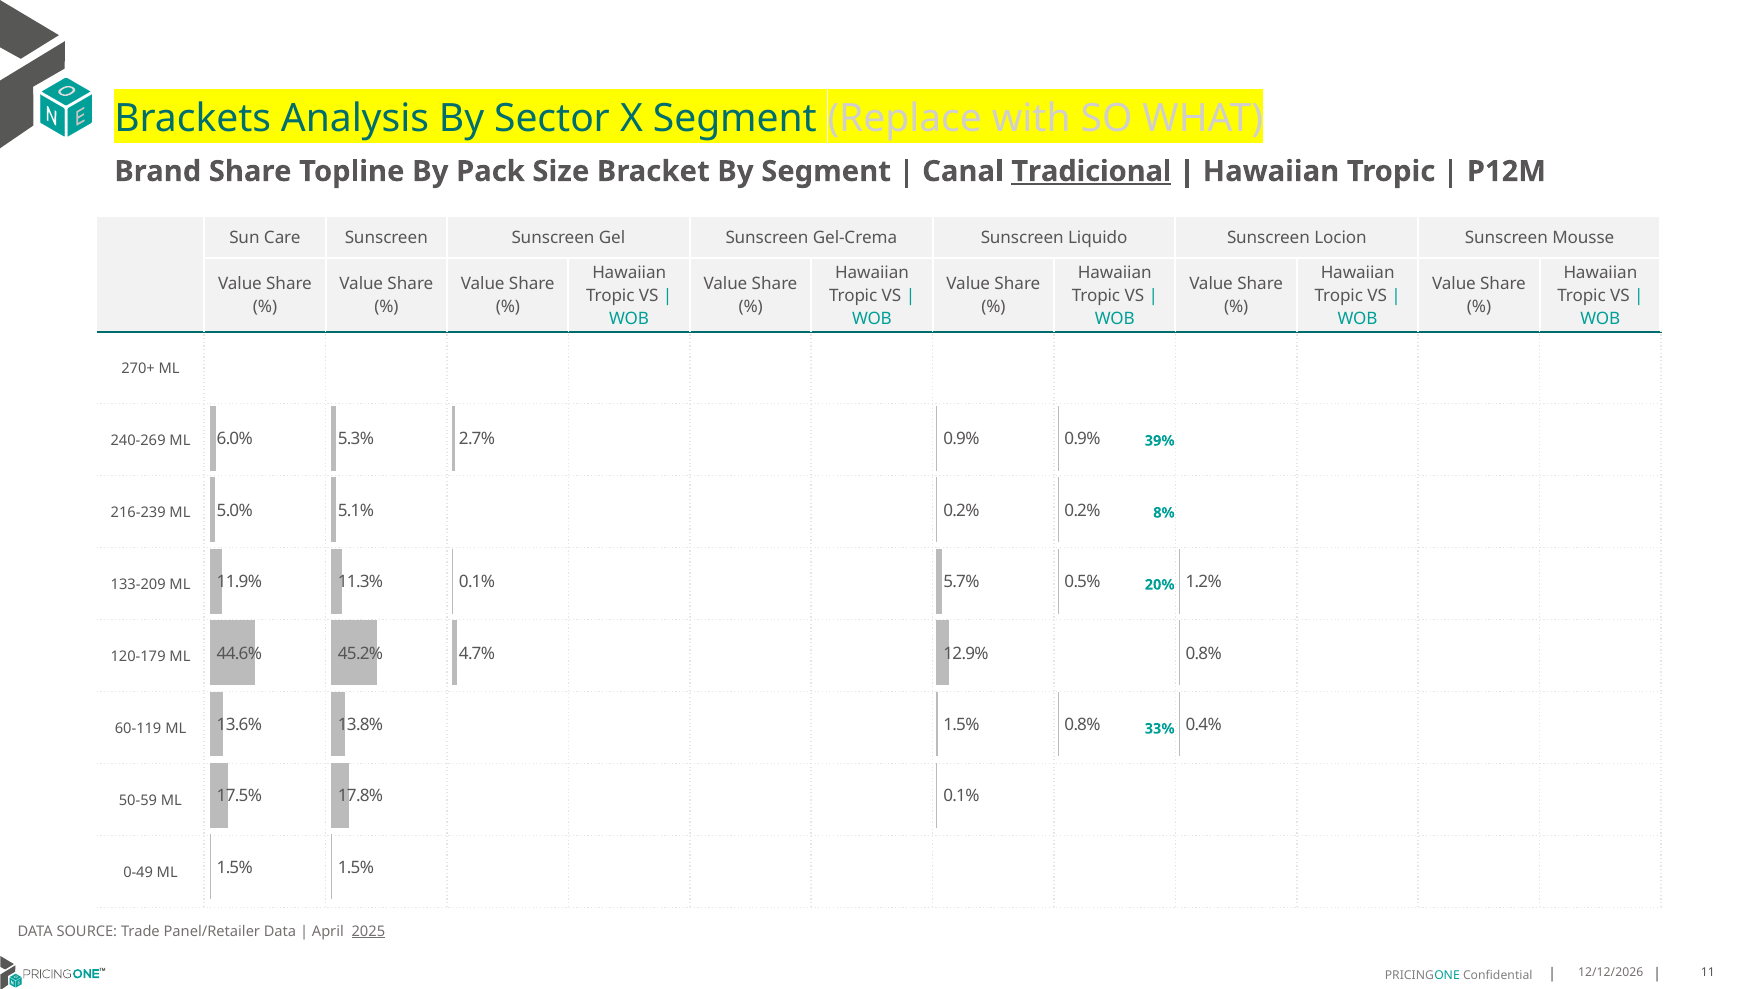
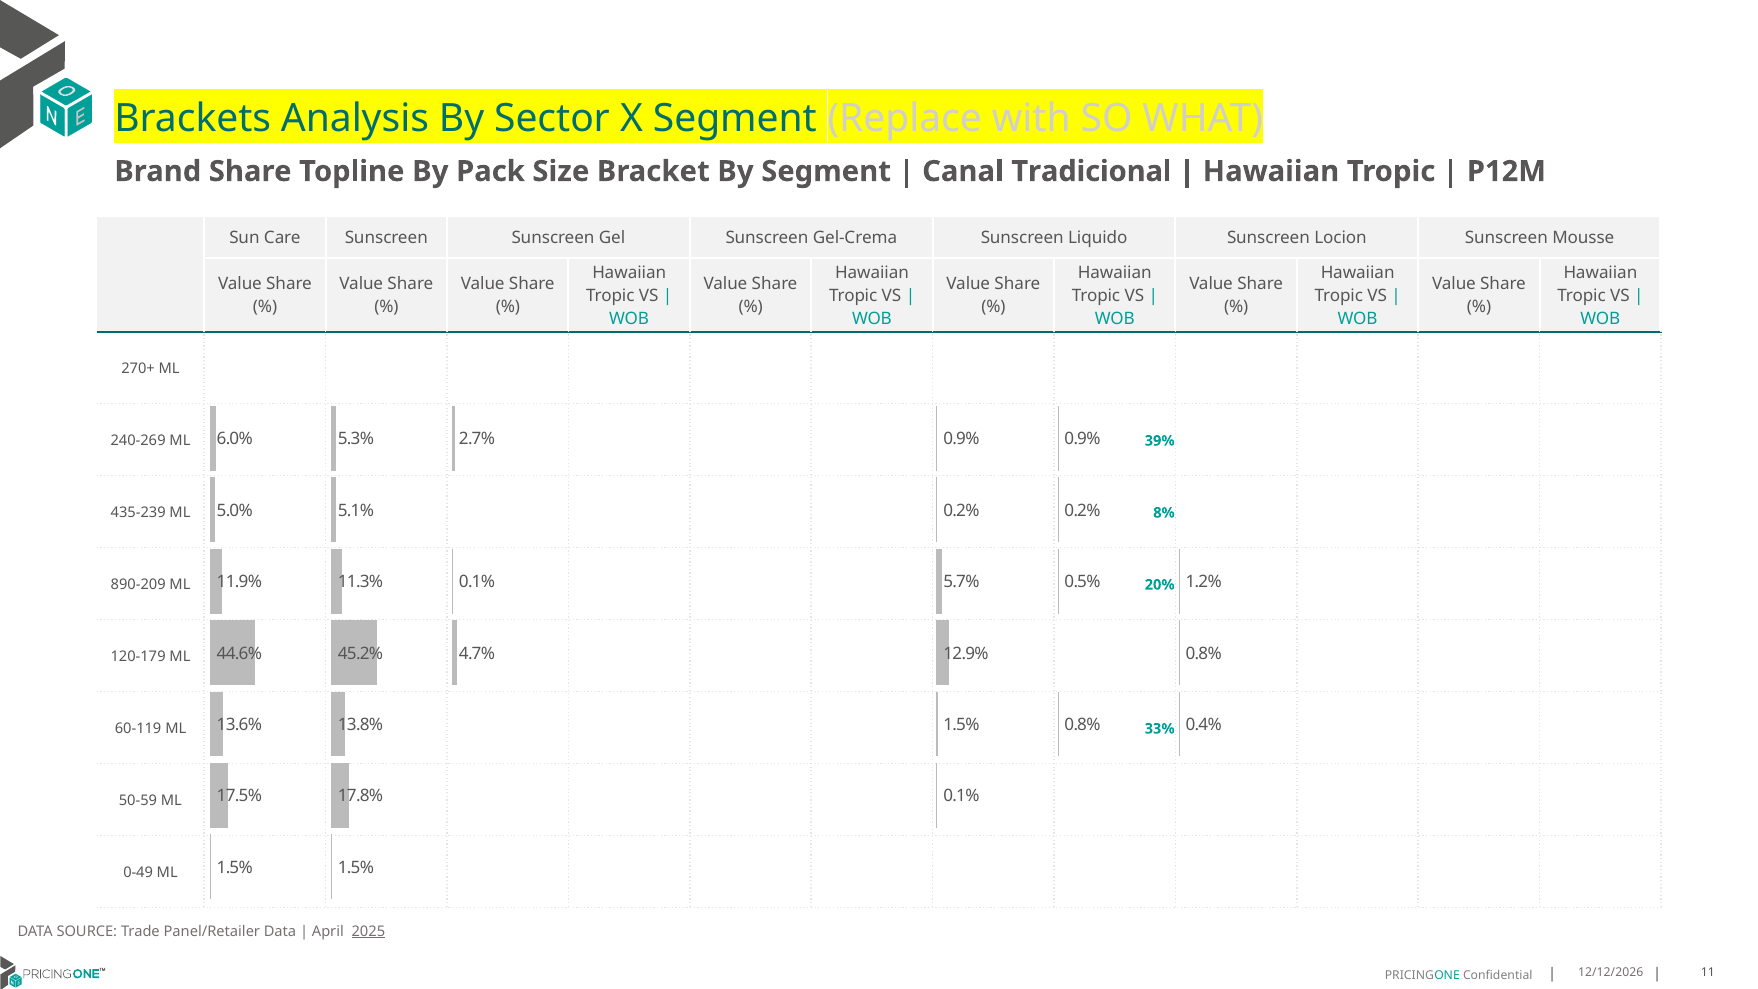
Tradicional underline: present -> none (1091, 171)
216-239: 216-239 -> 435-239 (138, 513)
133-209: 133-209 -> 890-209 (138, 585)
